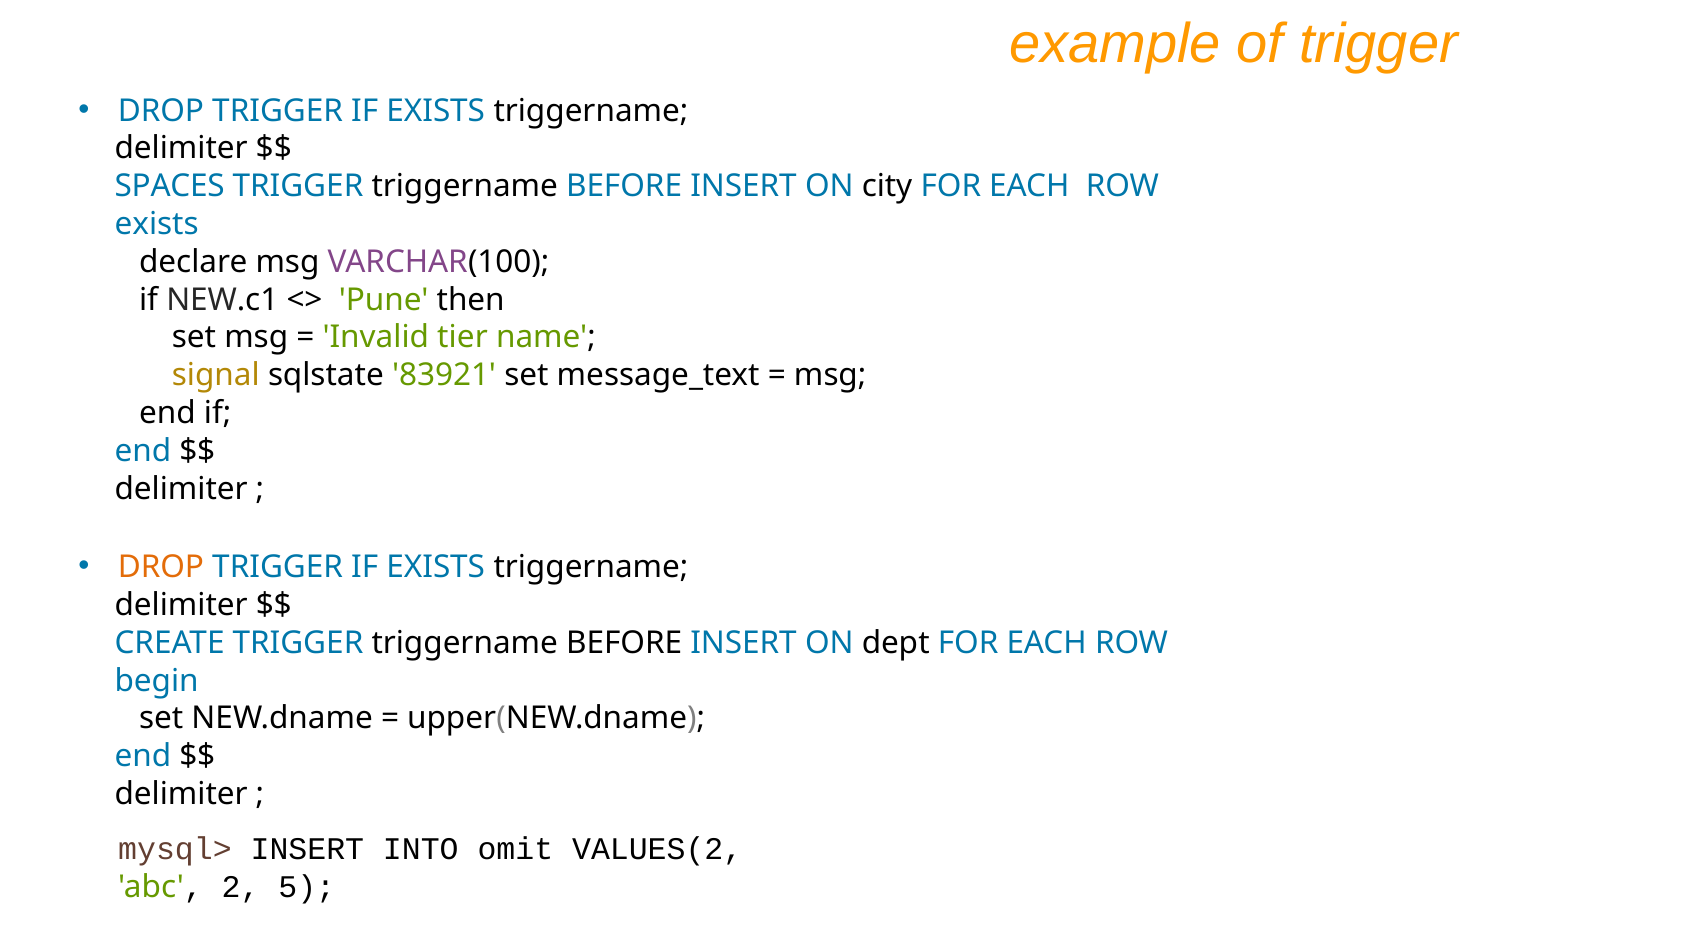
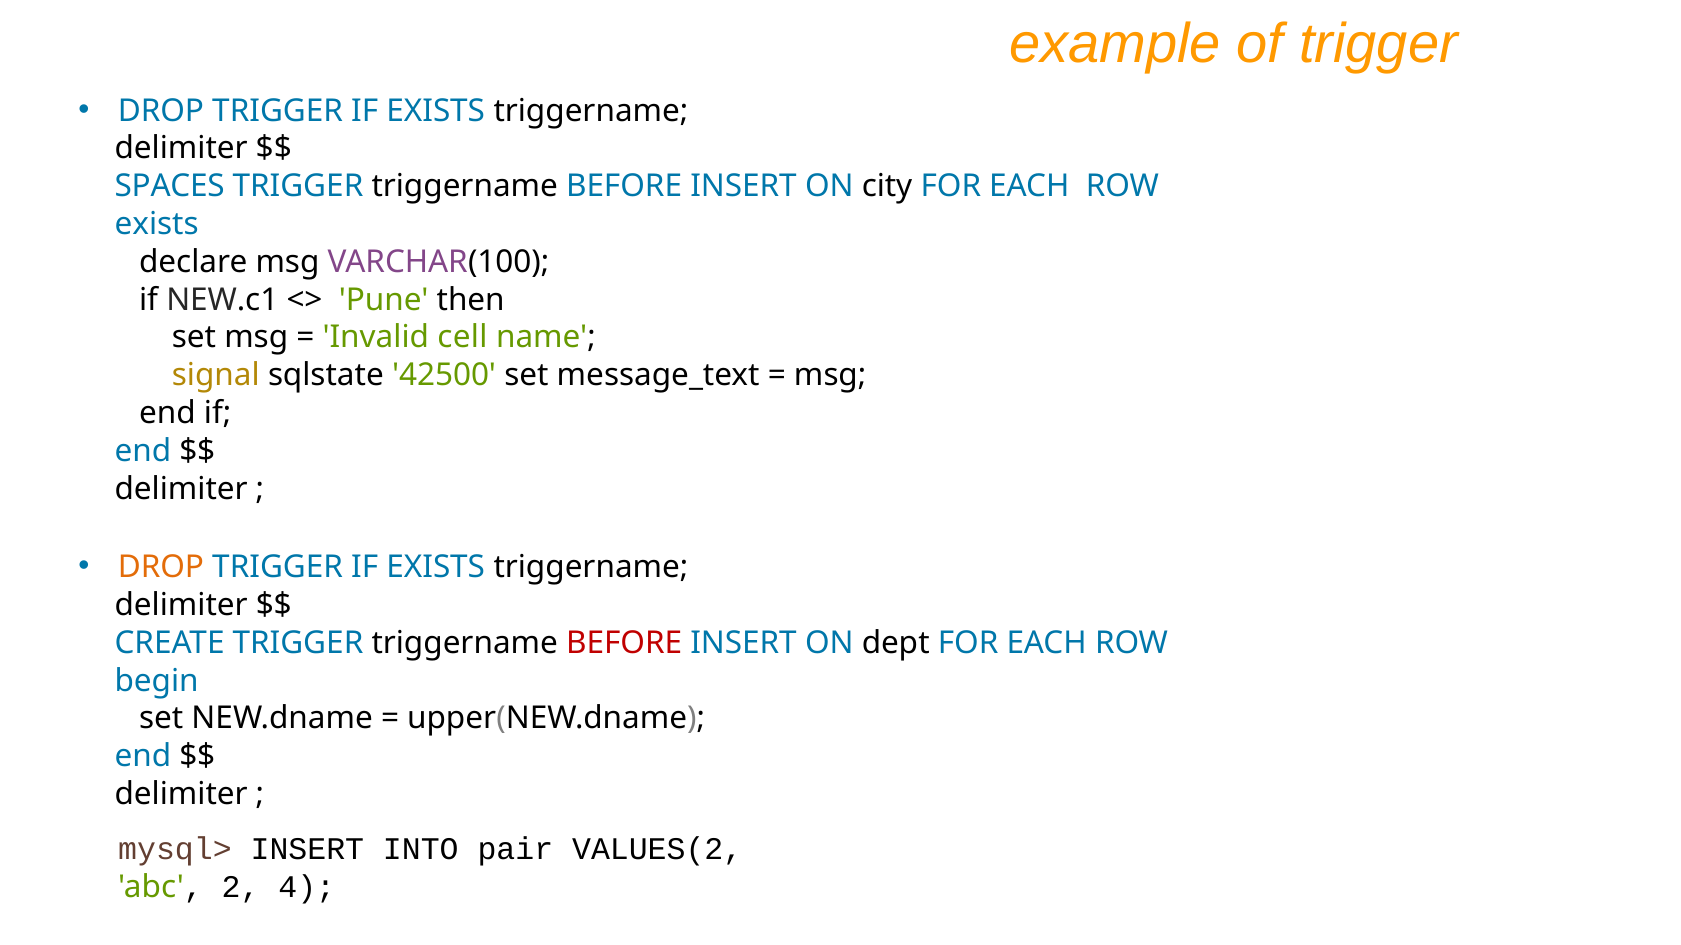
tier: tier -> cell (462, 338)
83921: 83921 -> 42500 (444, 376)
BEFORE colour: black -> red (624, 643)
omit: omit -> pair (515, 850)
5: 5 -> 4 (307, 888)
